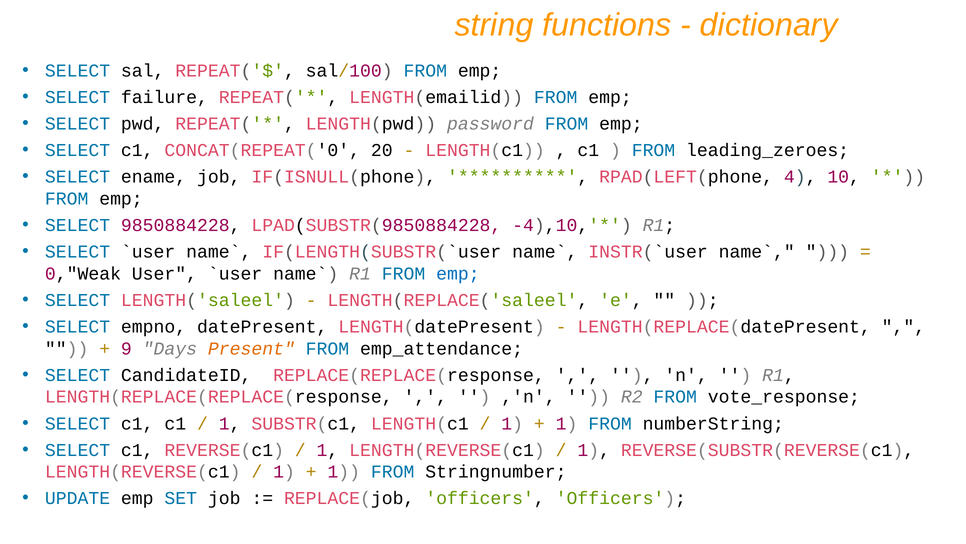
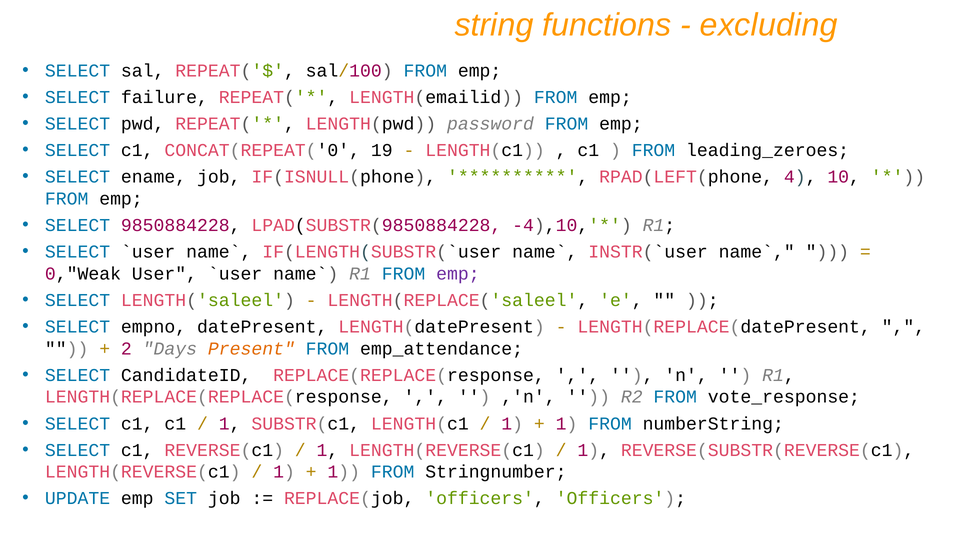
dictionary: dictionary -> excluding (769, 25)
20: 20 -> 19 (382, 150)
emp colour: blue -> purple (458, 273)
9: 9 -> 2 (126, 348)
